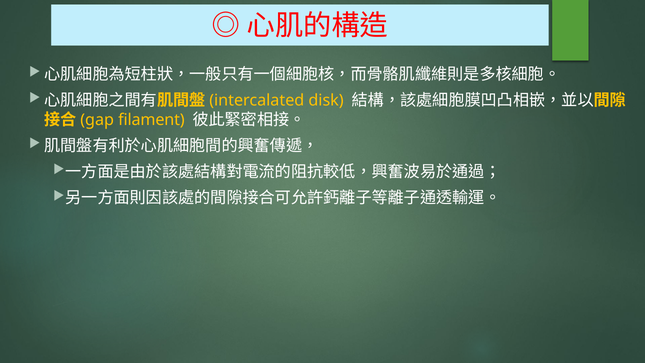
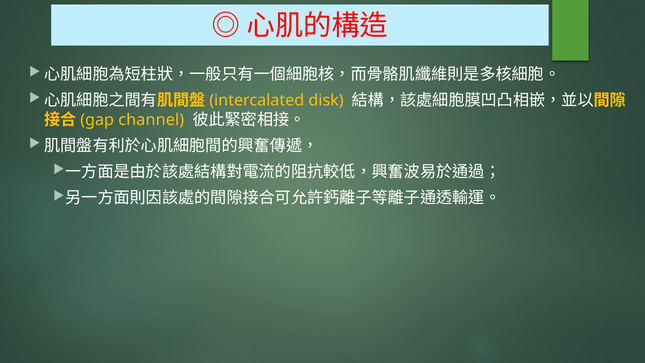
filament: filament -> channel (151, 120)
